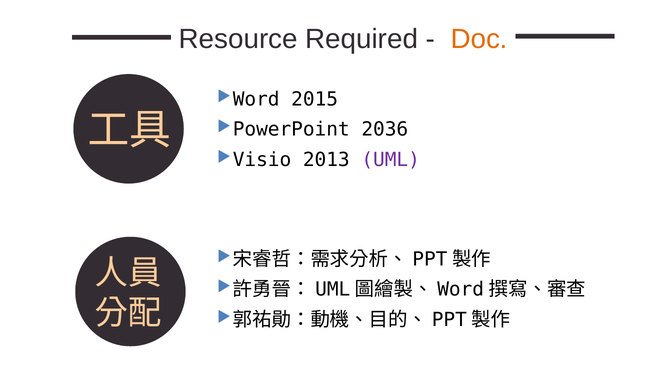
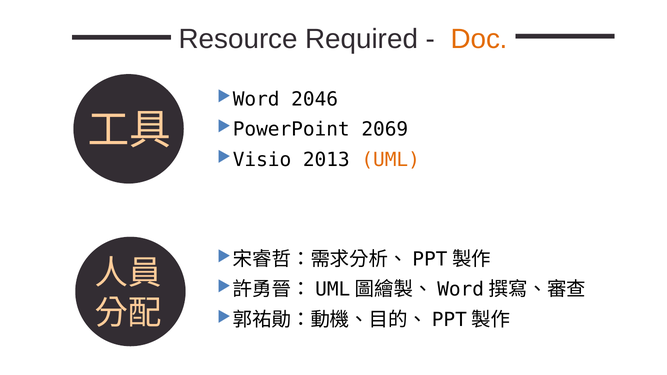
2015: 2015 -> 2046 (315, 99)
2036: 2036 -> 2069 (385, 130)
UML colour: purple -> orange (391, 160)
